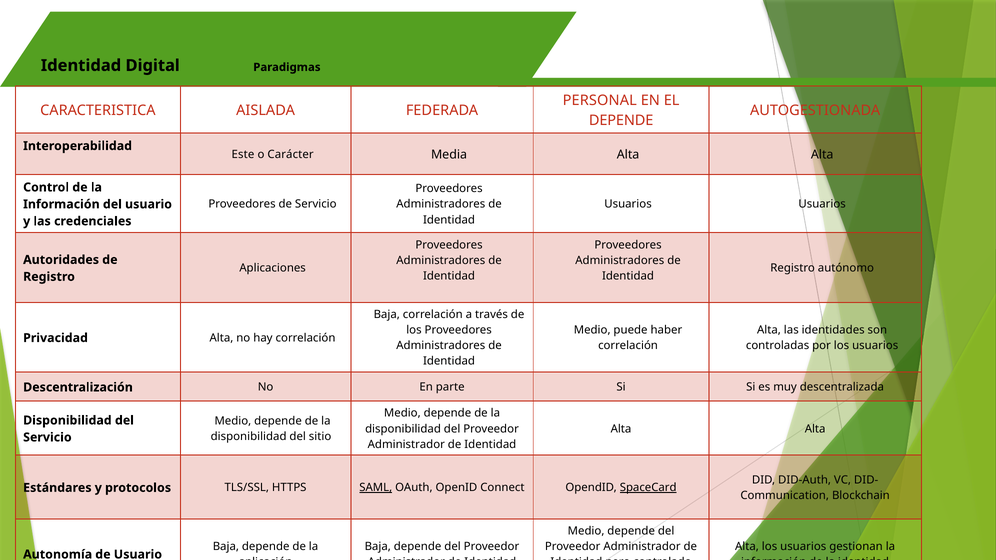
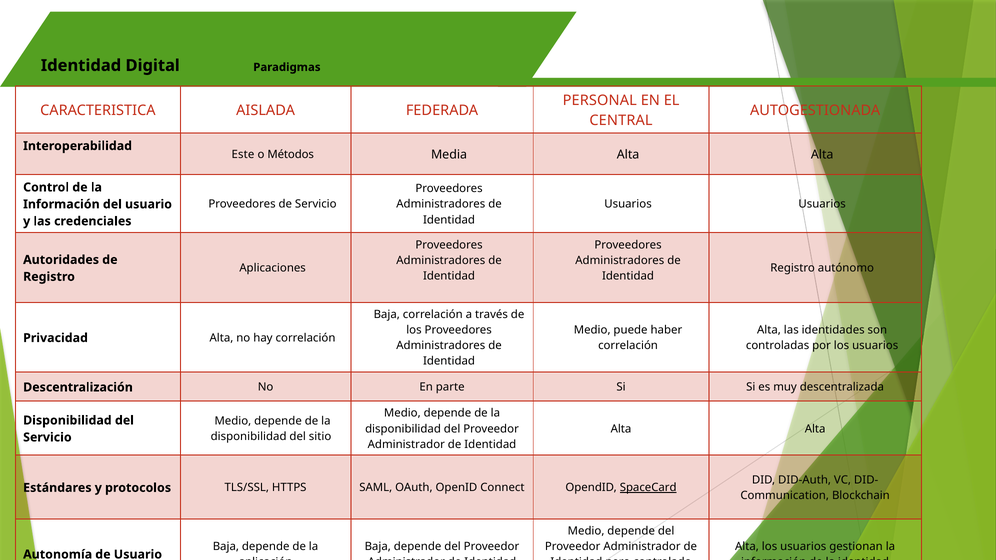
DEPENDE: DEPENDE -> CENTRAL (621, 120)
Carácter: Carácter -> Métodos (291, 154)
SAML underline: present -> none (376, 488)
